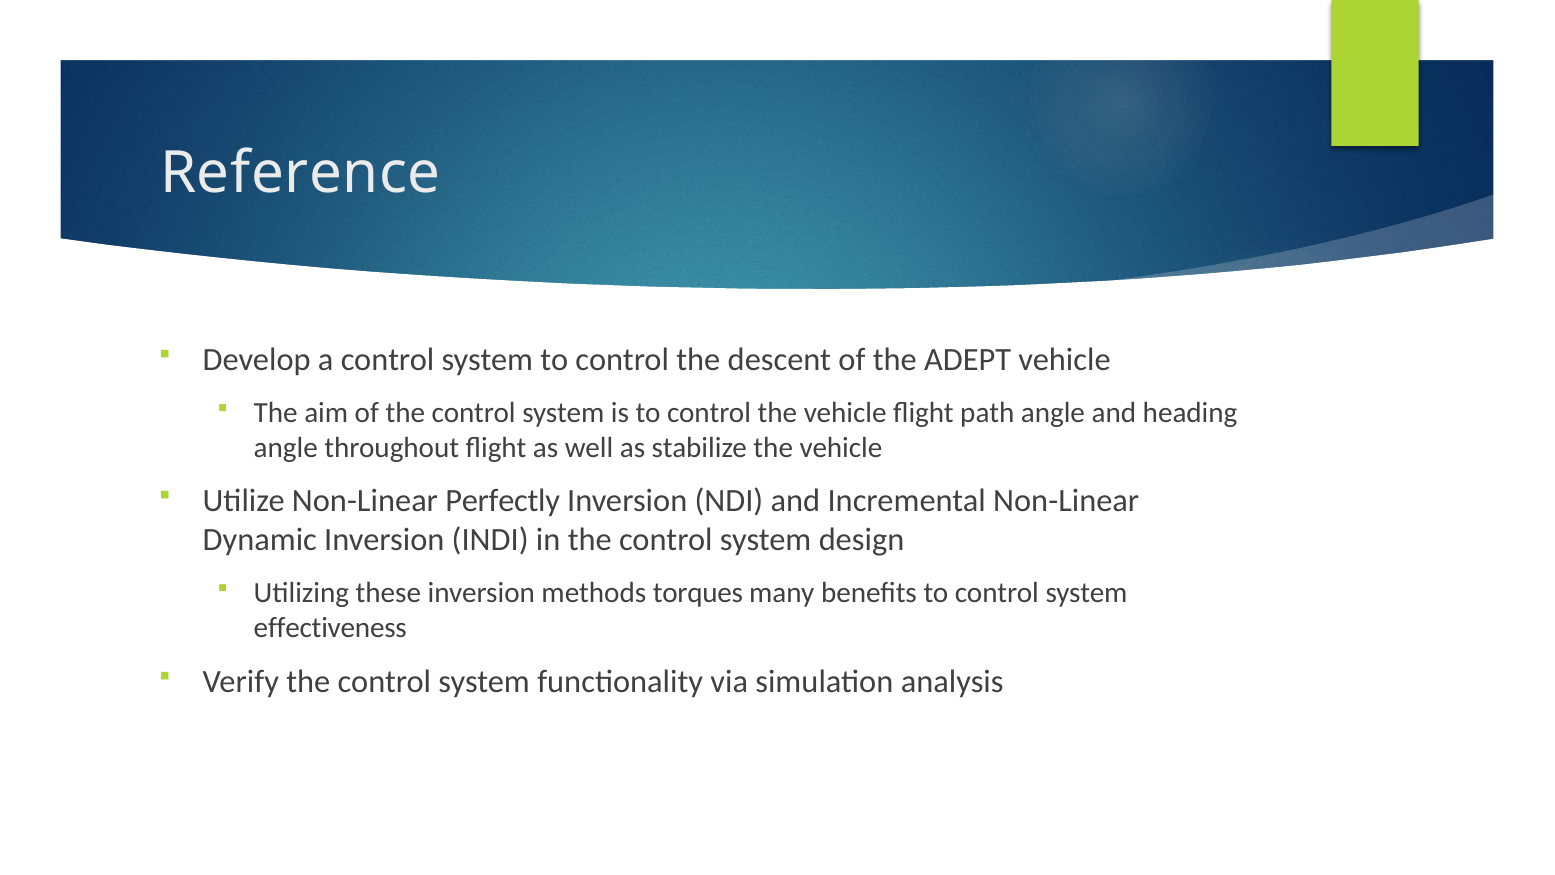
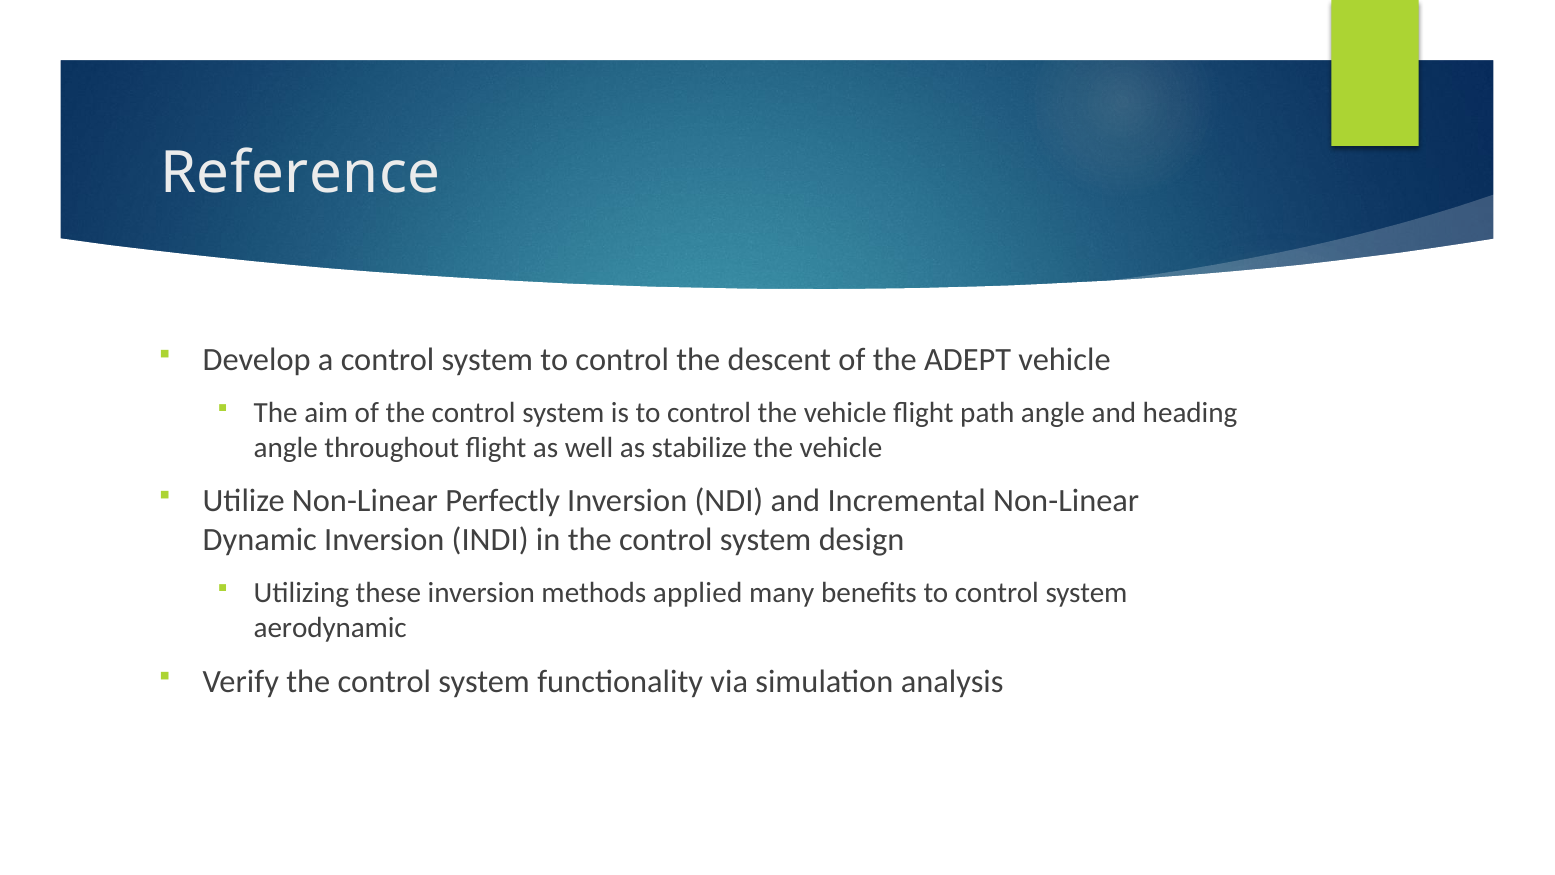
torques: torques -> applied (698, 593)
effectiveness: effectiveness -> aerodynamic (330, 628)
